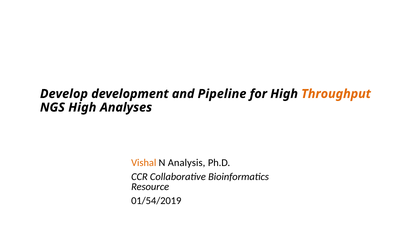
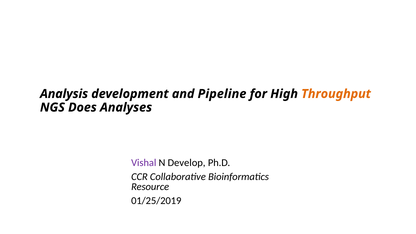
Develop: Develop -> Analysis (64, 94)
NGS High: High -> Does (82, 107)
Vishal colour: orange -> purple (144, 163)
Analysis: Analysis -> Develop (187, 163)
01/54/2019: 01/54/2019 -> 01/25/2019 (156, 201)
